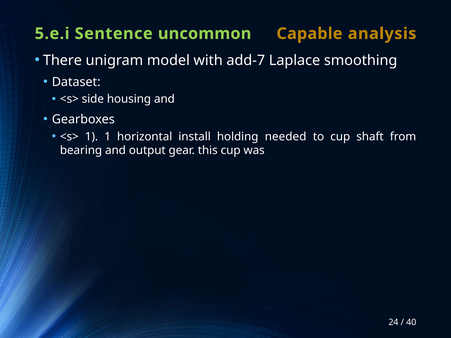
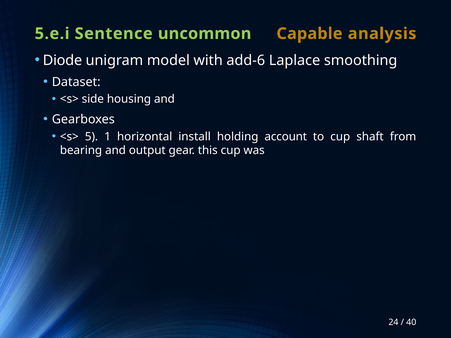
There: There -> Diode (62, 60)
add-7: add-7 -> add-6 (246, 60)
<s> 1: 1 -> 5 (91, 137)
needed: needed -> account (286, 137)
